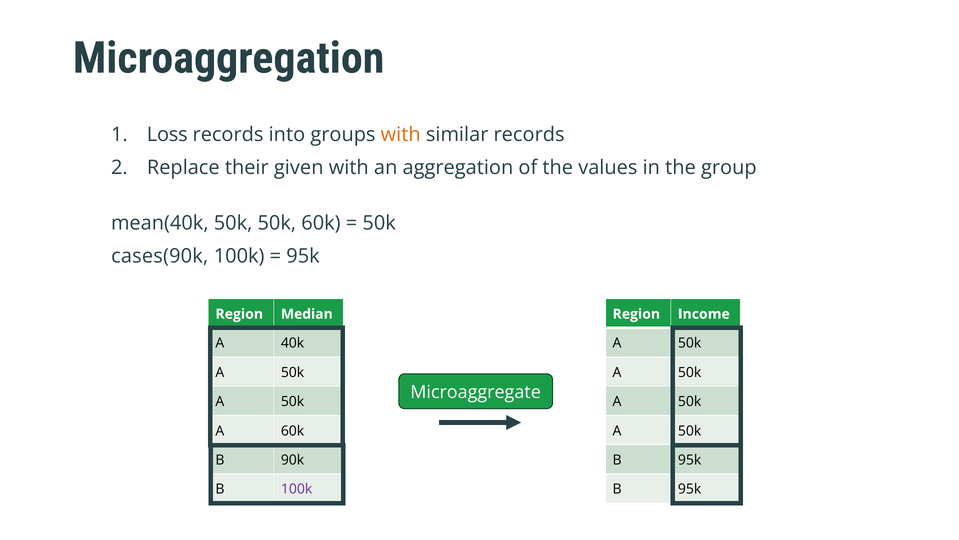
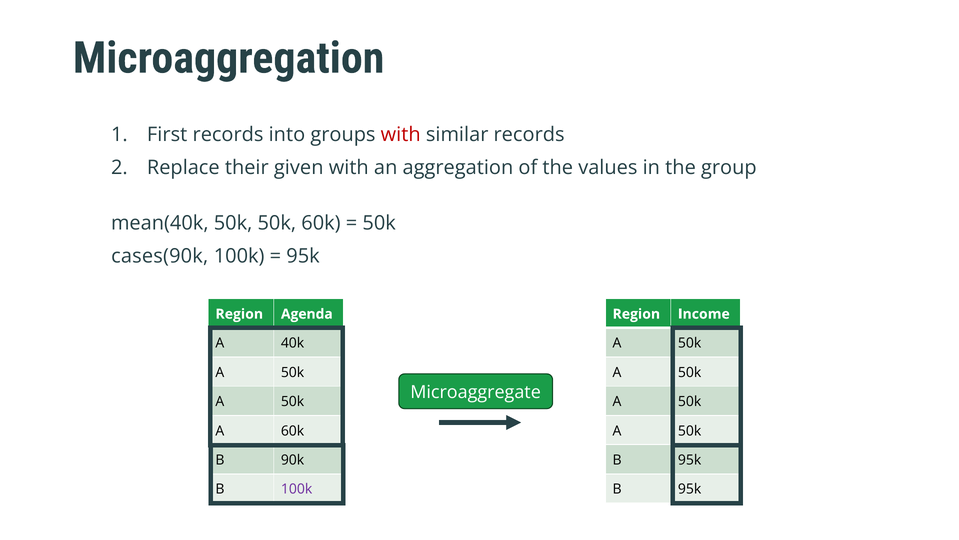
Loss: Loss -> First (167, 134)
with colour: orange -> red (401, 134)
Median: Median -> Agenda (307, 314)
